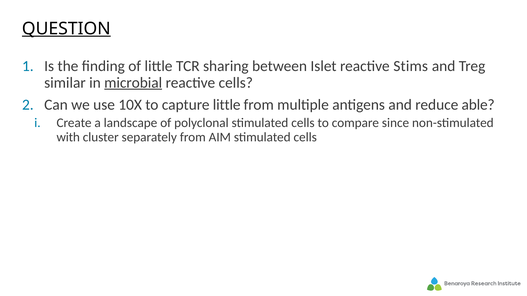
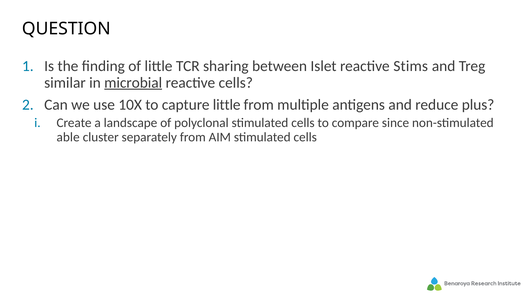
QUESTION underline: present -> none (66, 29)
able: able -> plus (478, 105)
with: with -> able (68, 137)
